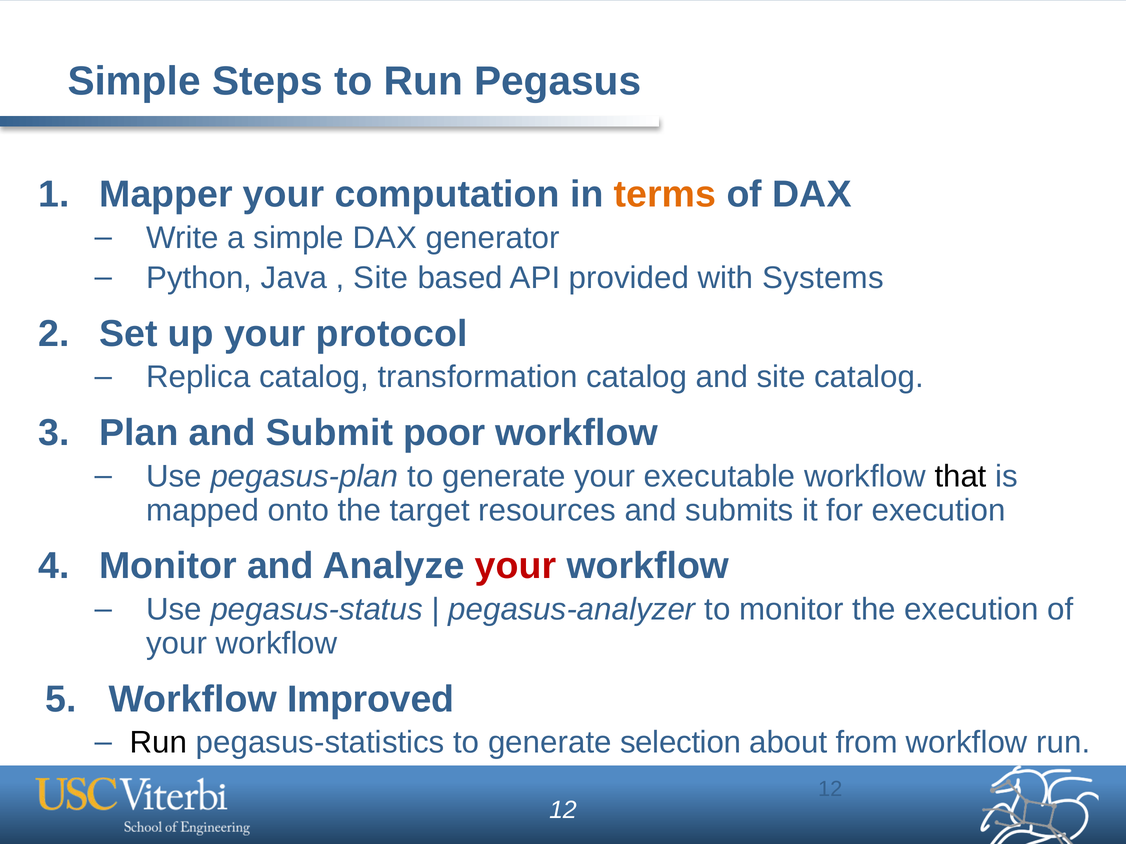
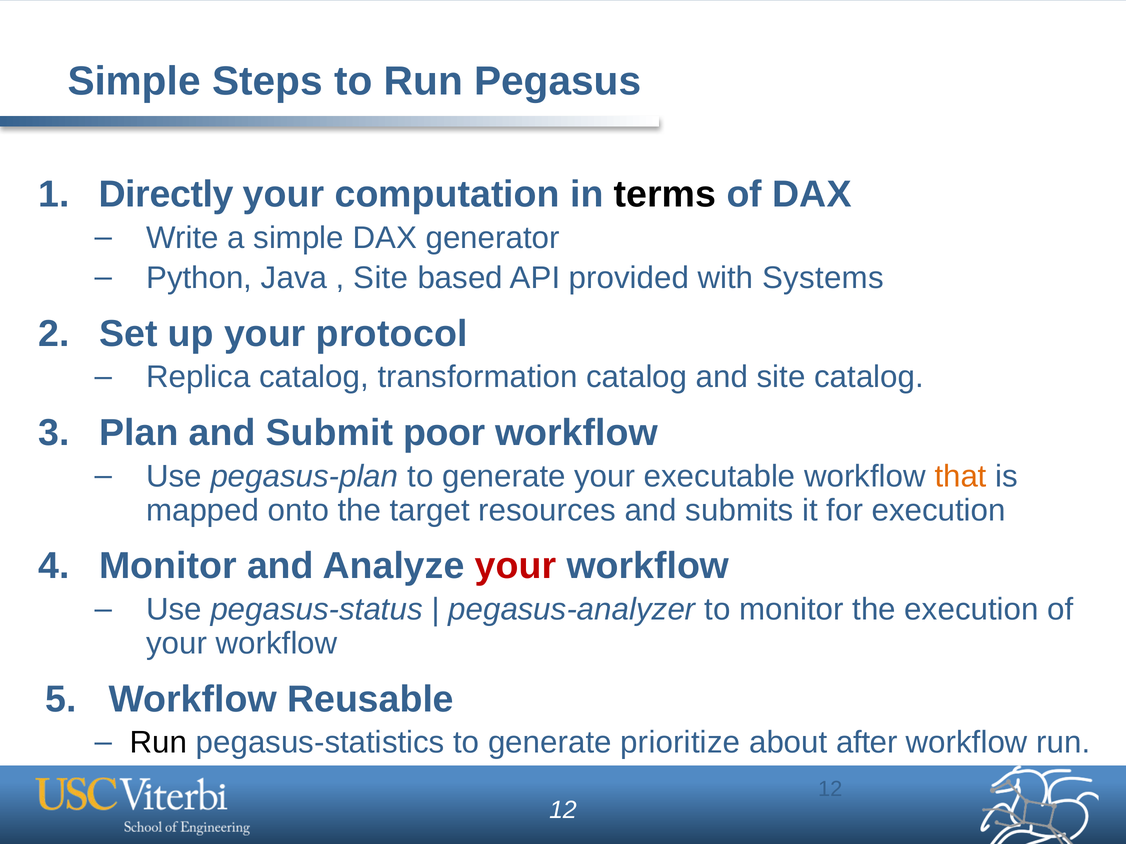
Mapper: Mapper -> Directly (166, 195)
terms colour: orange -> black (665, 195)
that colour: black -> orange (961, 477)
Improved: Improved -> Reusable (370, 700)
selection: selection -> prioritize (680, 743)
from: from -> after (867, 743)
